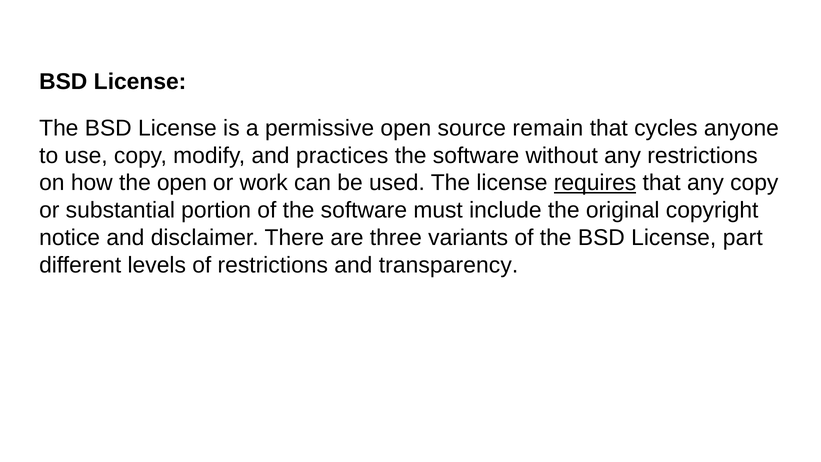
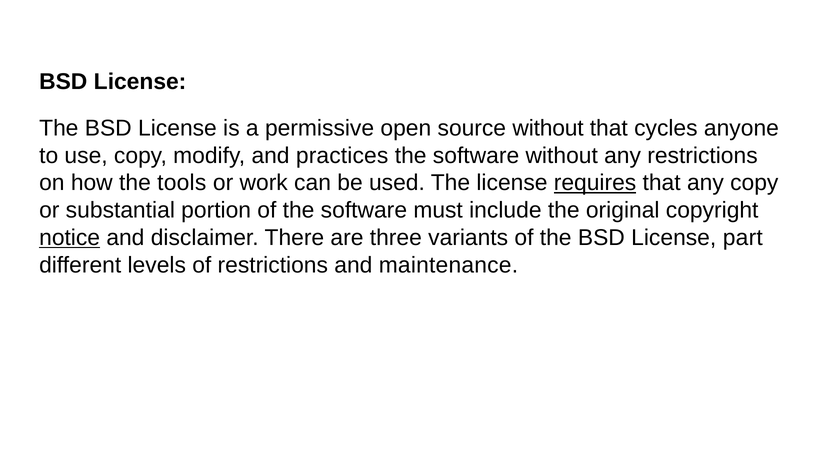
source remain: remain -> without (548, 128)
the open: open -> tools (182, 183)
notice underline: none -> present (70, 238)
transparency: transparency -> maintenance (448, 265)
